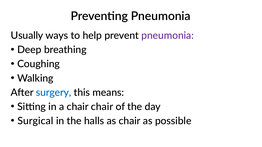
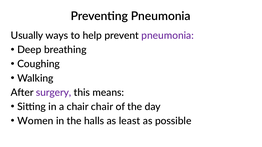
surgery colour: blue -> purple (54, 93)
Surgical: Surgical -> Women (35, 121)
as chair: chair -> least (130, 121)
